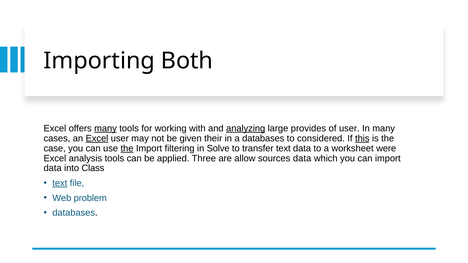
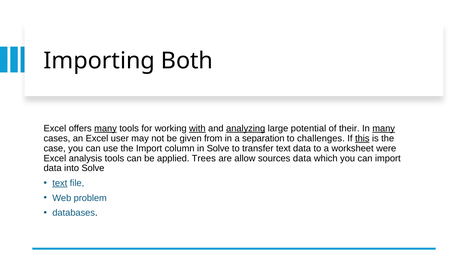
with underline: none -> present (197, 128)
provides: provides -> potential (308, 128)
of user: user -> their (349, 128)
many underline: none -> present (384, 128)
Excel underline: present -> none (97, 138)
their: their -> from (213, 138)
a databases: databases -> separation (263, 138)
considered: considered -> challenges (321, 138)
the underline: present -> none (127, 148)
filtering: filtering -> column (180, 148)
Three: Three -> Trees (204, 158)
into Class: Class -> Solve (93, 168)
